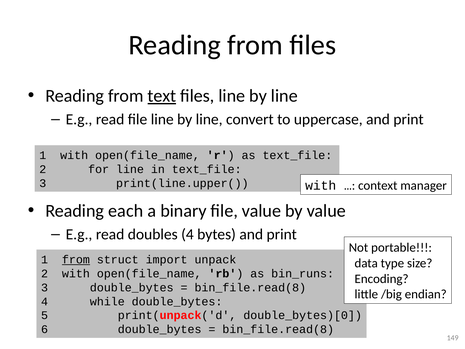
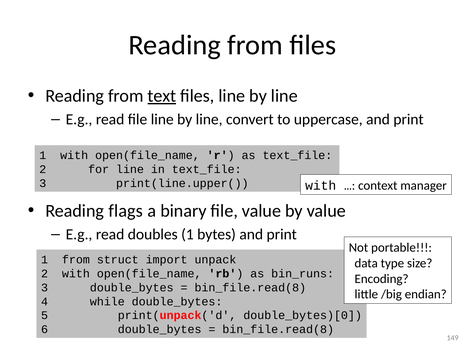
each: each -> flags (126, 211)
doubles 4: 4 -> 1 (187, 234)
from underline: present -> none (76, 259)
